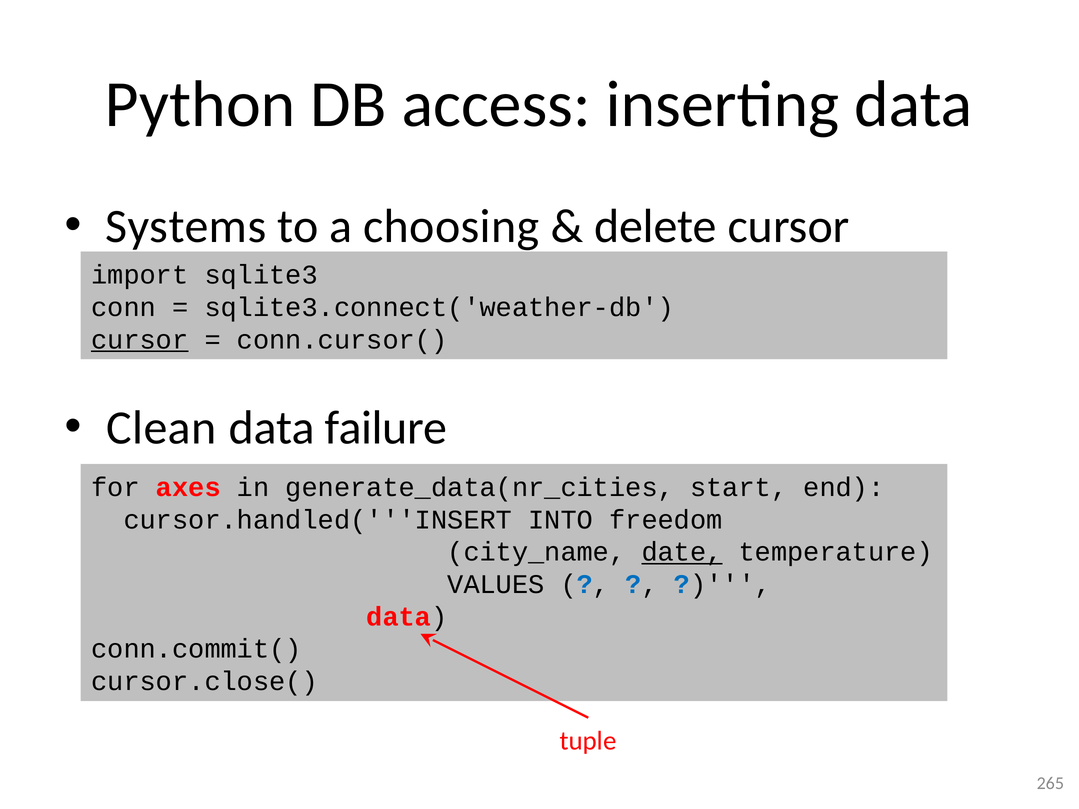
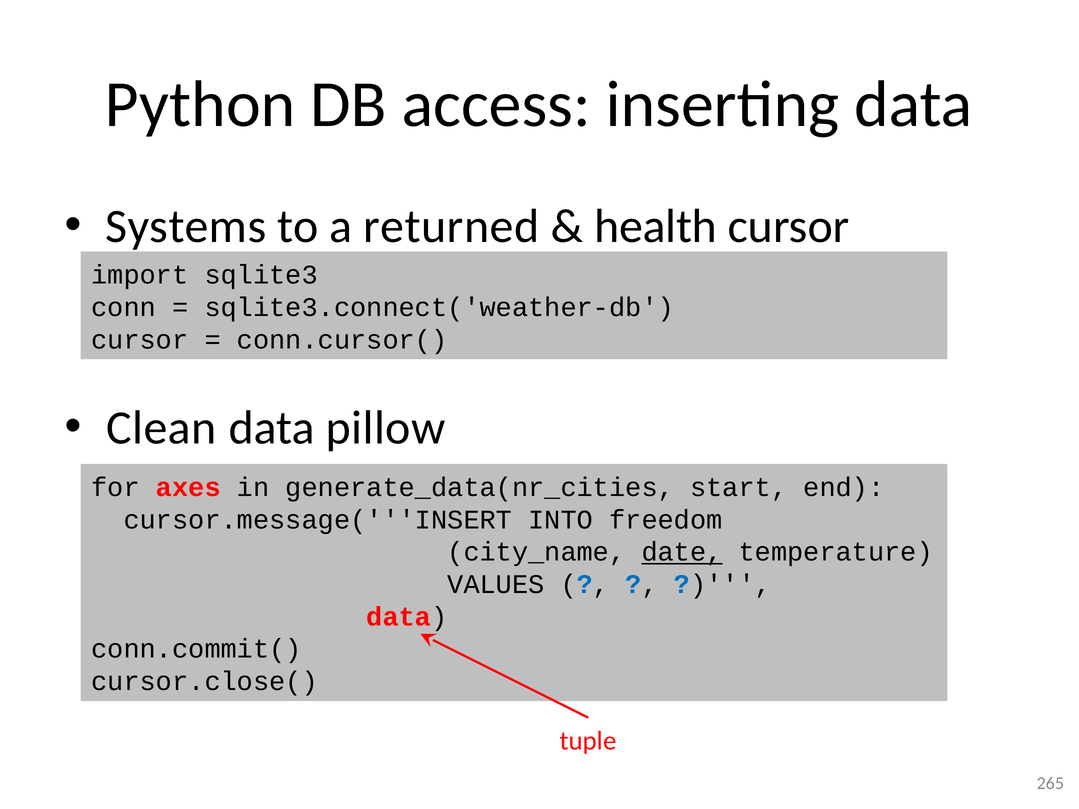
choosing: choosing -> returned (451, 226)
delete: delete -> health (656, 226)
cursor underline: present -> none (140, 340)
failure: failure -> pillow (386, 428)
cursor.handled('''INSERT: cursor.handled('''INSERT -> cursor.message('''INSERT (318, 520)
